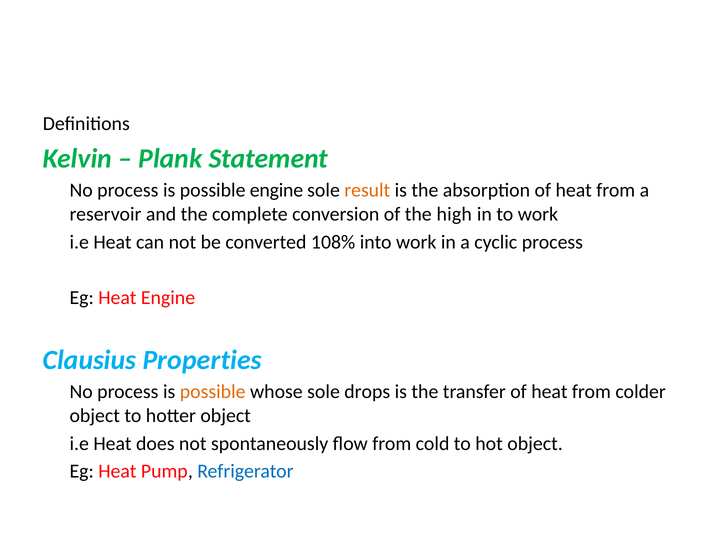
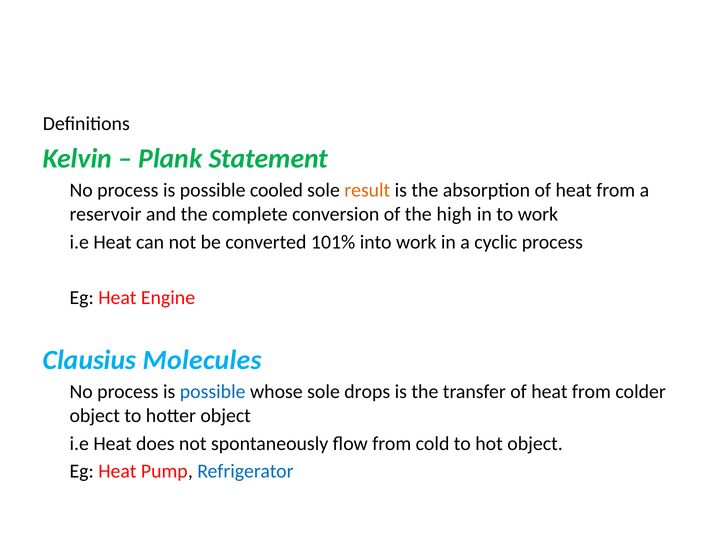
possible engine: engine -> cooled (276, 190)
108%: 108% -> 101% (333, 242)
Properties: Properties -> Molecules (202, 360)
possible colour: orange -> blue (213, 392)
